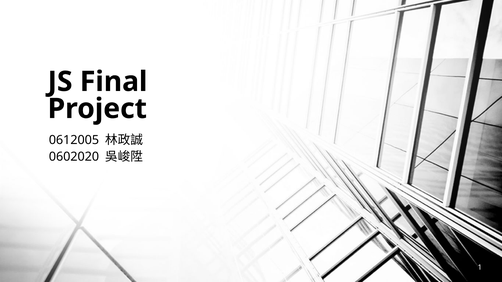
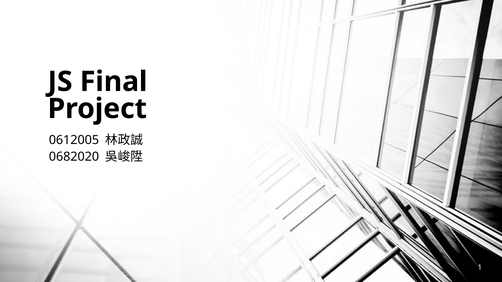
0602020: 0602020 -> 0682020 (74, 157)
